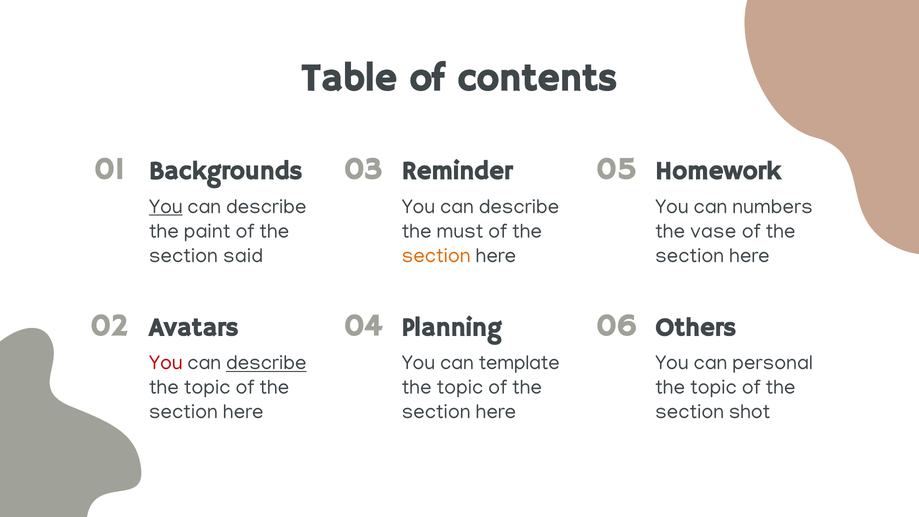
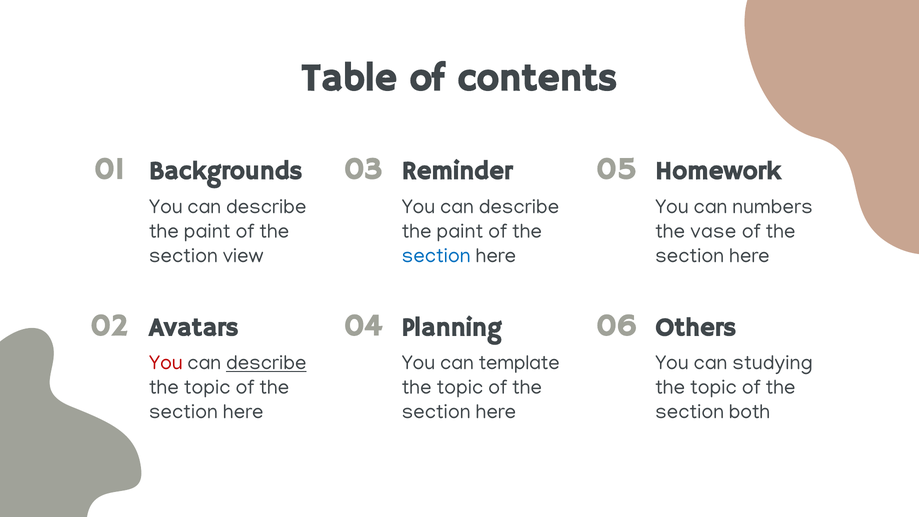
You underline: present -> none (166, 206)
must: must -> paint (460, 231)
said: said -> view (243, 255)
section colour: orange -> blue (436, 255)
personal: personal -> studying (772, 363)
shot: shot -> both (749, 412)
